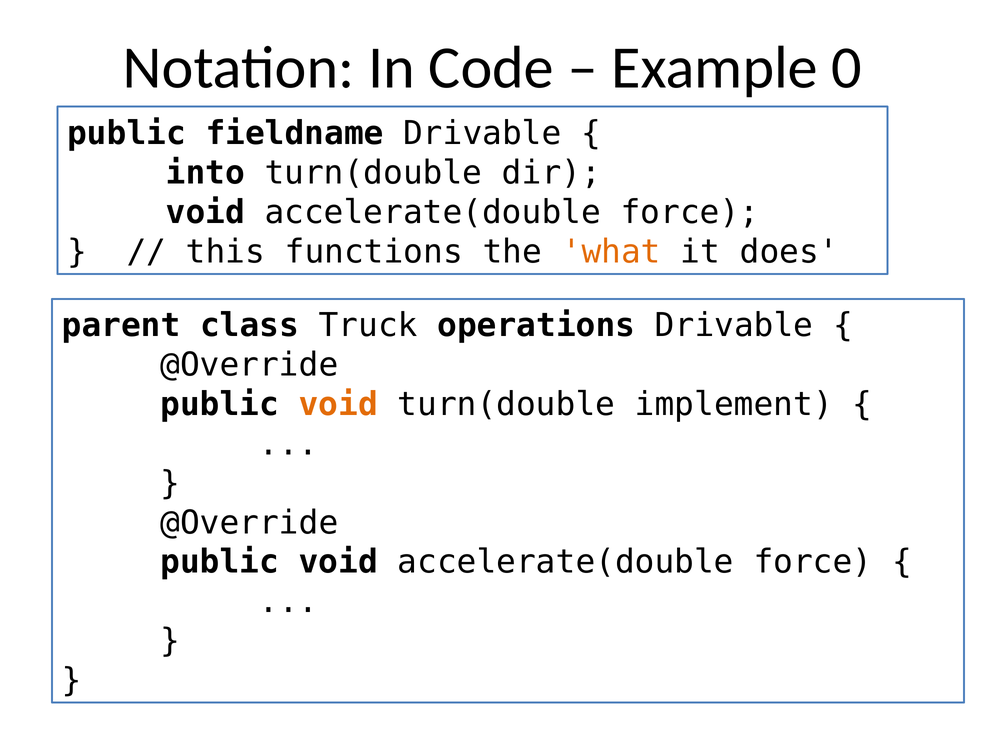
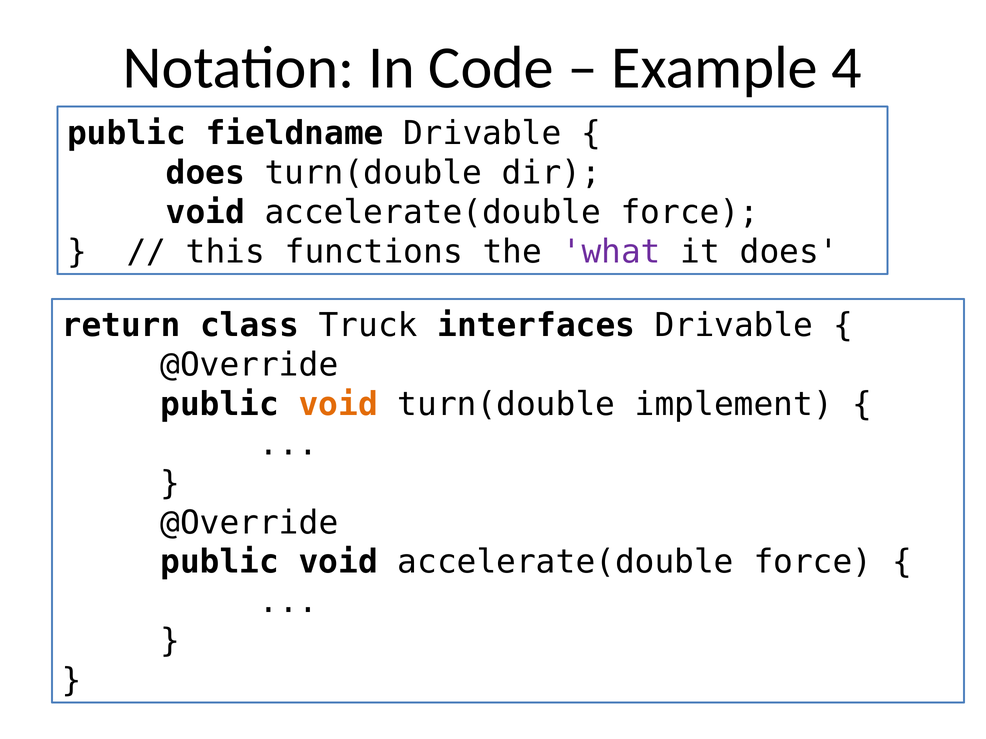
0: 0 -> 4 (847, 68)
into: into -> does (205, 173)
what colour: orange -> purple (611, 252)
parent: parent -> return (121, 326)
operations: operations -> interfaces (536, 326)
